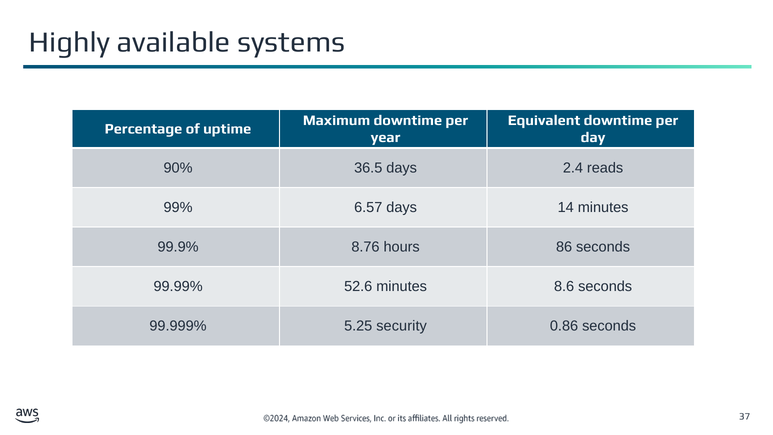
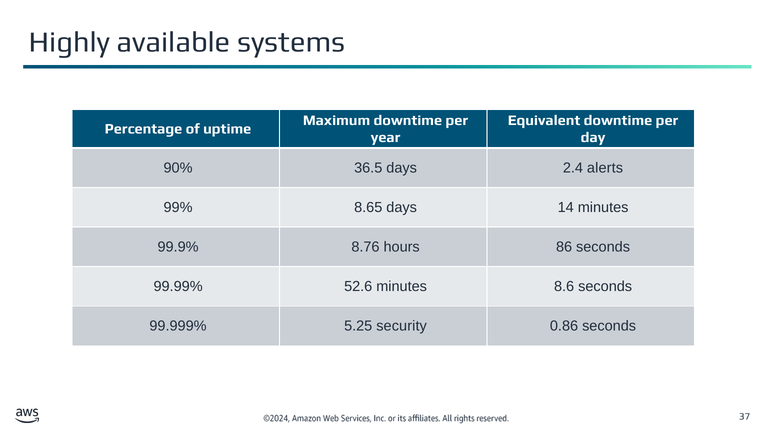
reads: reads -> alerts (605, 168)
6.57: 6.57 -> 8.65 (368, 207)
